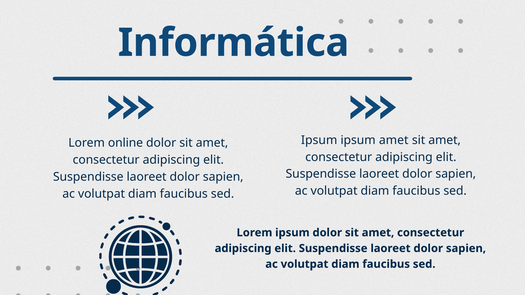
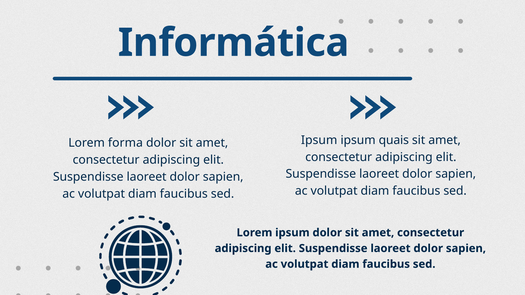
ipsum amet: amet -> quais (394, 140)
online: online -> forma (125, 143)
